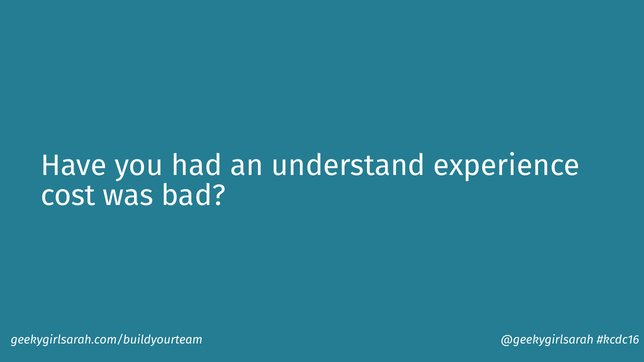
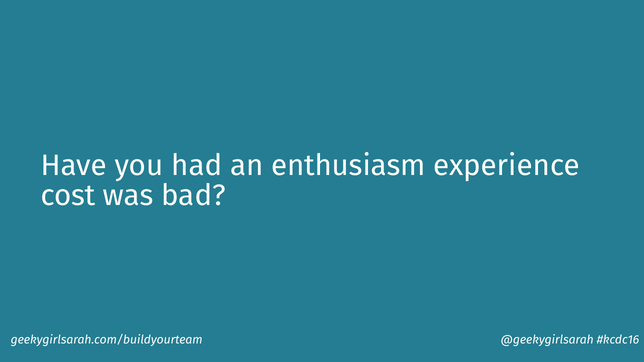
understand: understand -> enthusiasm (348, 166)
